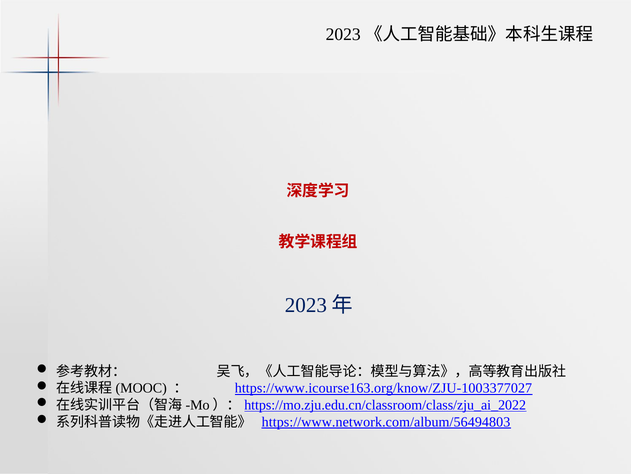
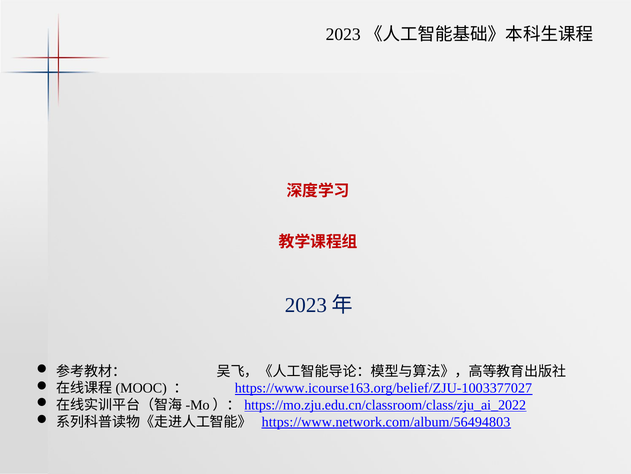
https://www.icourse163.org/know/ZJU-1003377027: https://www.icourse163.org/know/ZJU-1003377027 -> https://www.icourse163.org/belief/ZJU-1003377027 (383, 388)
